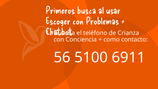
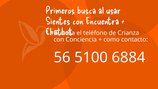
Escoger: Escoger -> Sientes (58, 21)
Problemas: Problemas -> Encuentra (103, 21)
6911: 6911 -> 6884 (129, 57)
